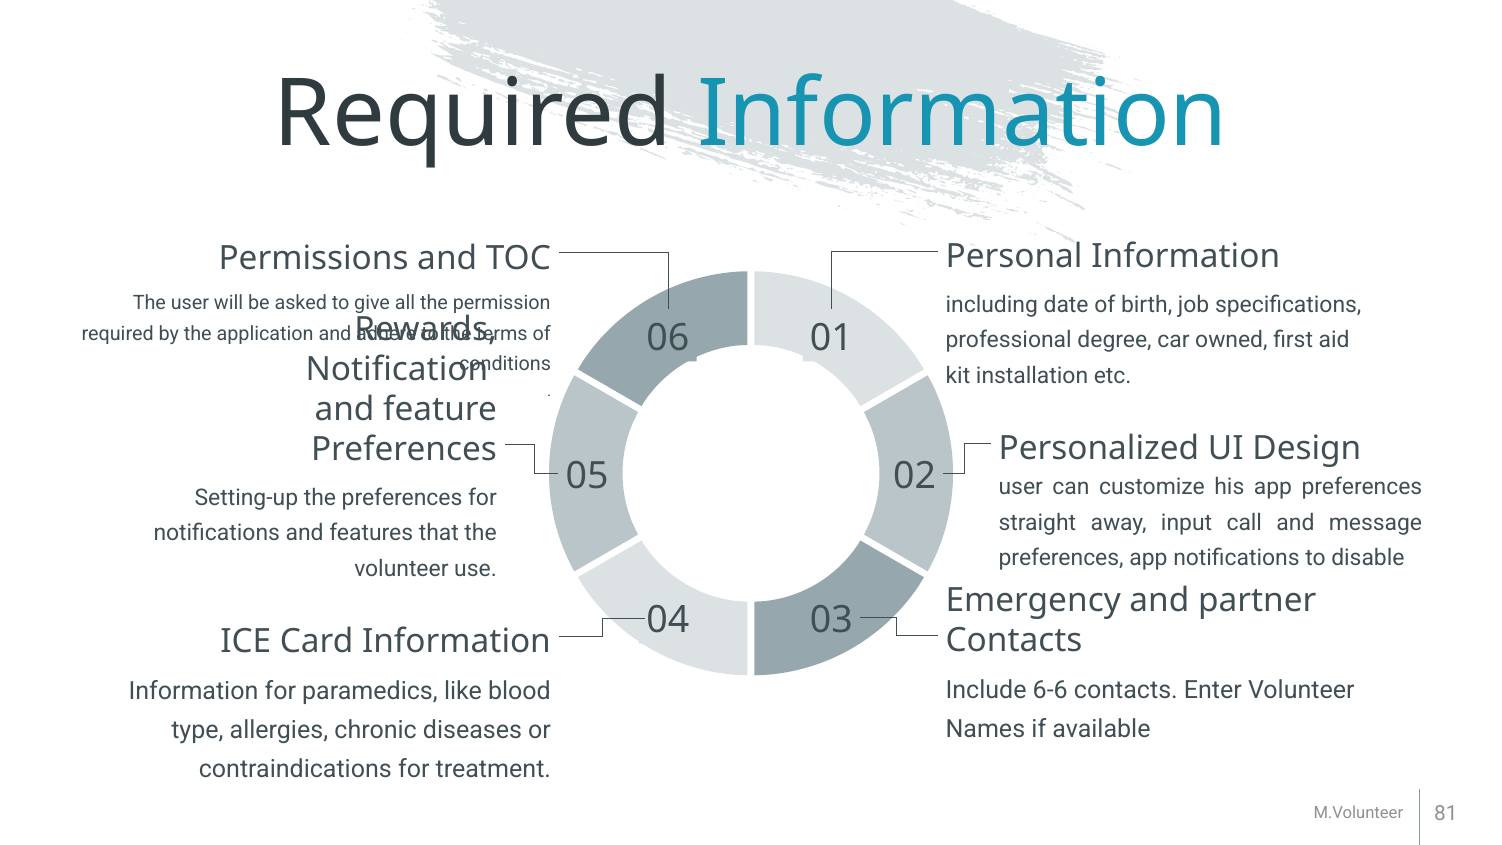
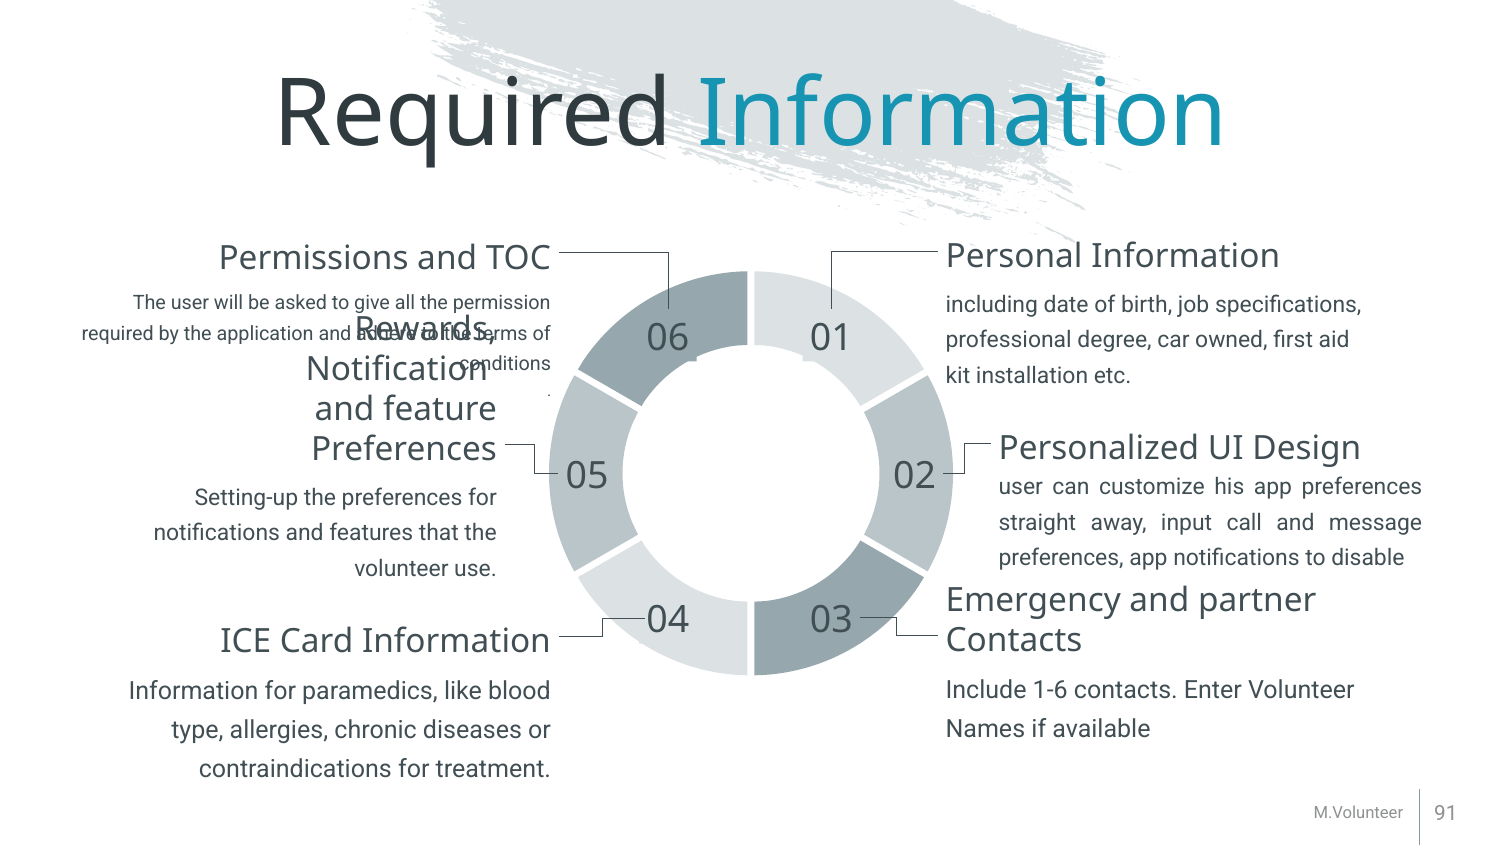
6-6: 6-6 -> 1-6 (1050, 690)
81: 81 -> 91 (1446, 813)
